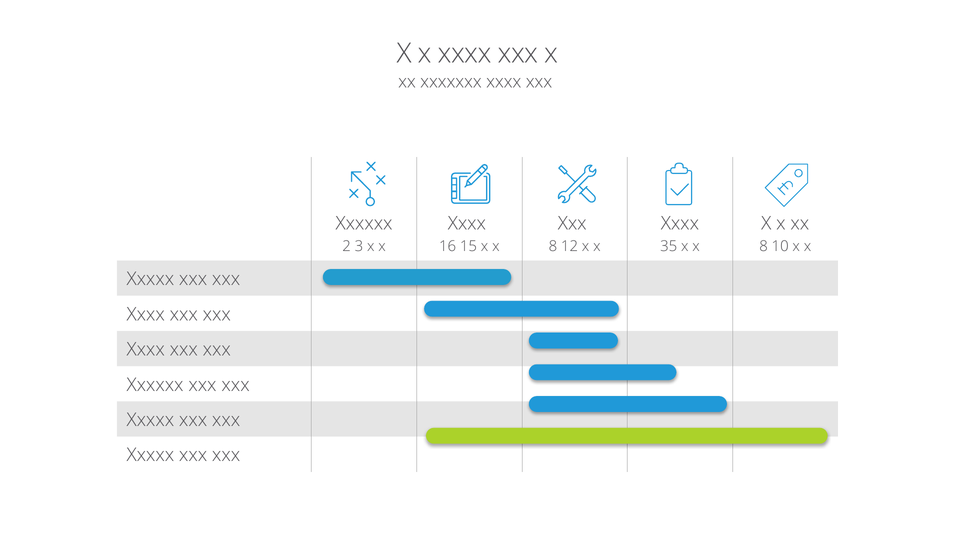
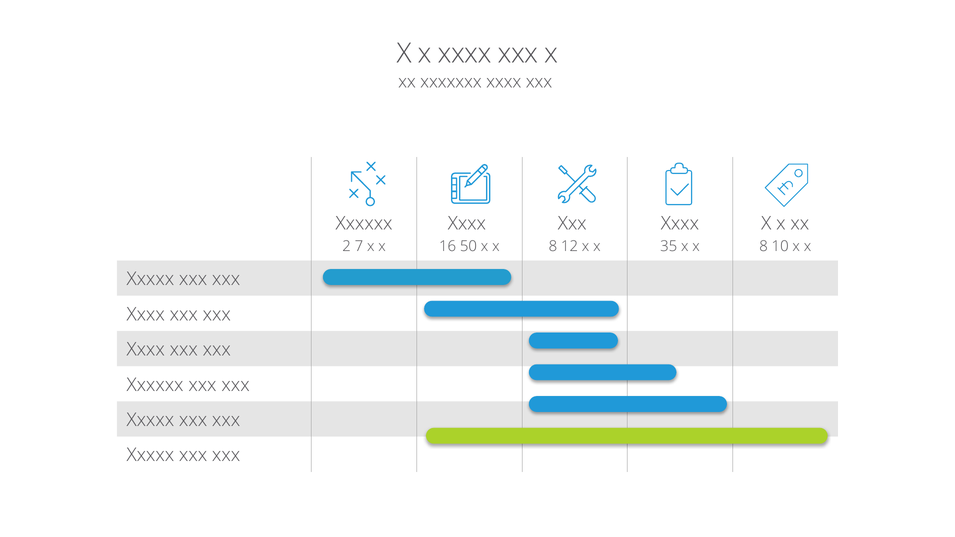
3: 3 -> 7 (359, 246)
15: 15 -> 50 (468, 246)
